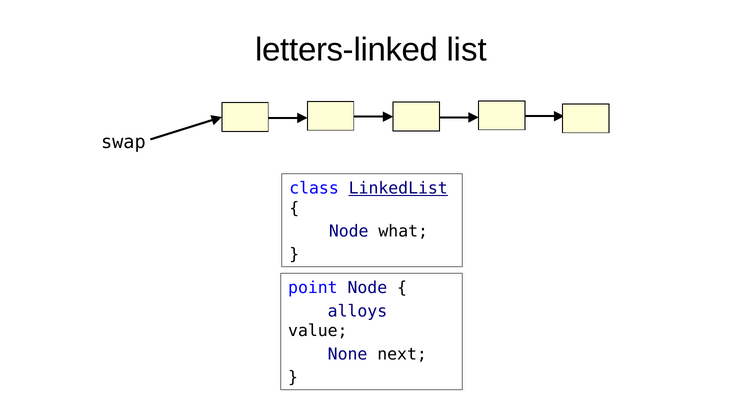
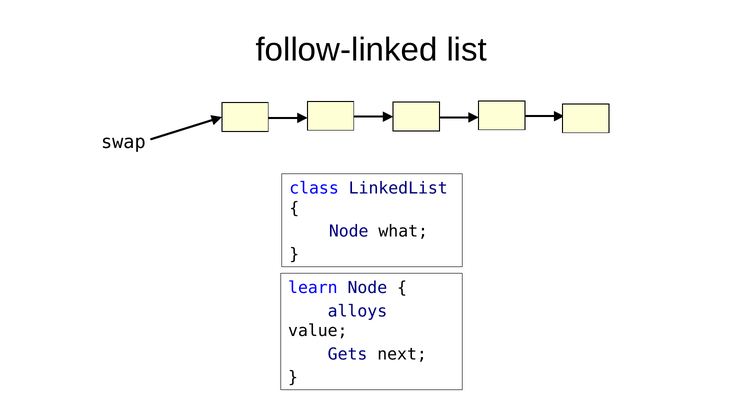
letters-linked: letters-linked -> follow-linked (347, 50)
LinkedList underline: present -> none (398, 188)
point: point -> learn (313, 288)
None: None -> Gets (348, 354)
